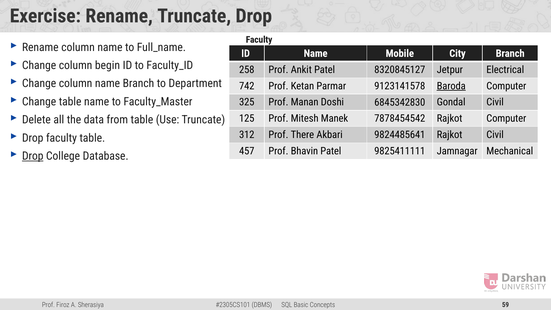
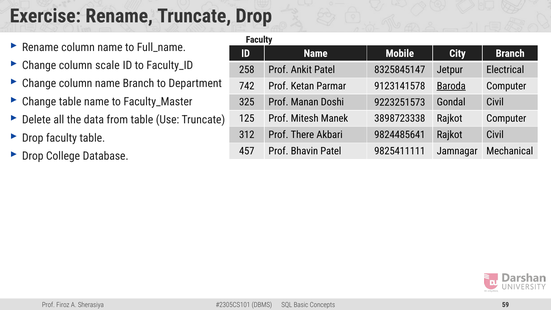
begin: begin -> scale (107, 65)
8320845127: 8320845127 -> 8325845147 (400, 70)
6845342830: 6845342830 -> 9223251573 (400, 102)
7878454542: 7878454542 -> 3898723338 (400, 119)
Drop underline: present -> none (33, 156)
